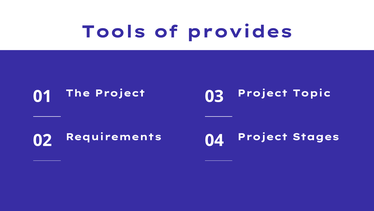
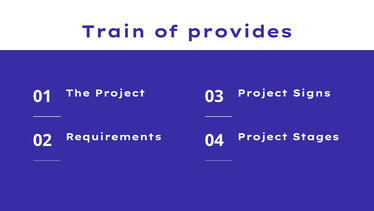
Tools: Tools -> Train (114, 32)
Topic: Topic -> Signs (312, 93)
